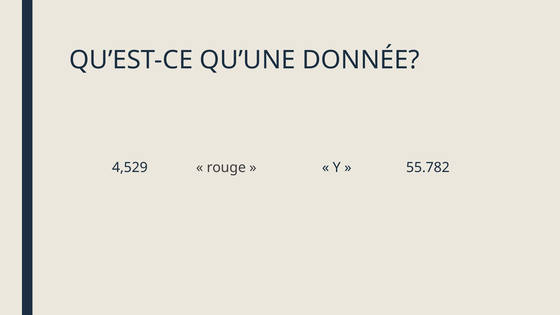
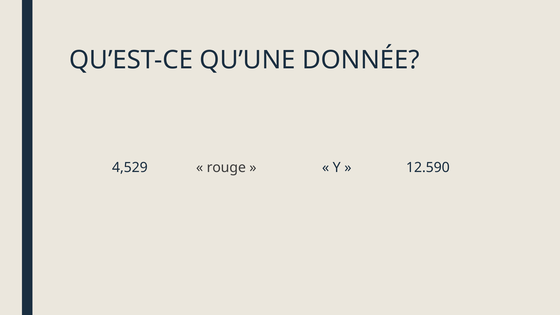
55.782: 55.782 -> 12.590 (428, 168)
